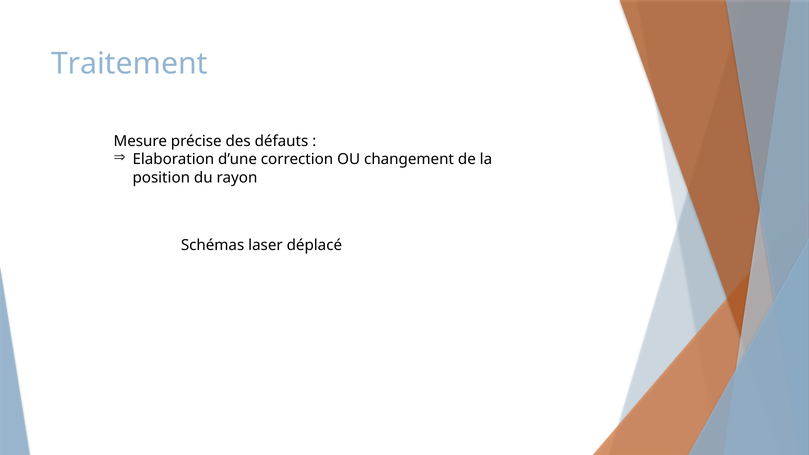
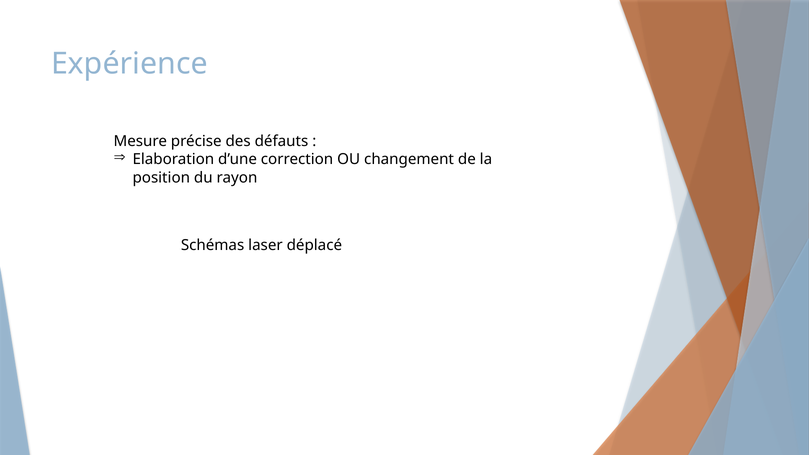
Traitement: Traitement -> Expérience (129, 64)
